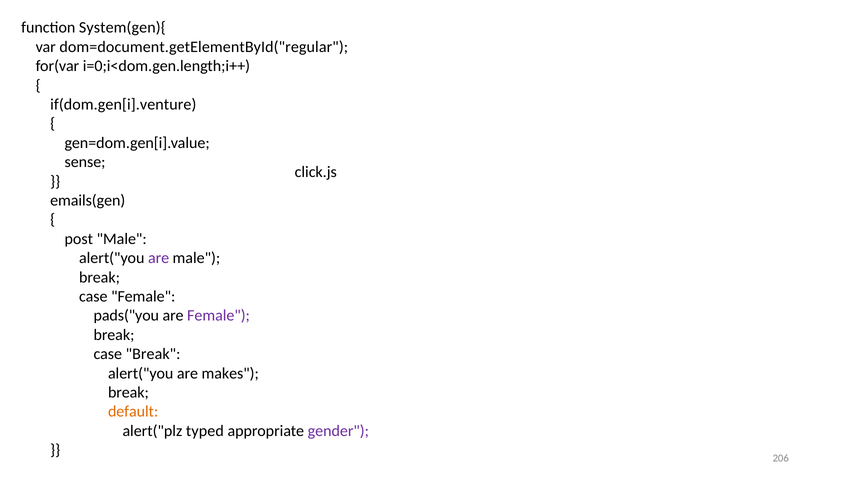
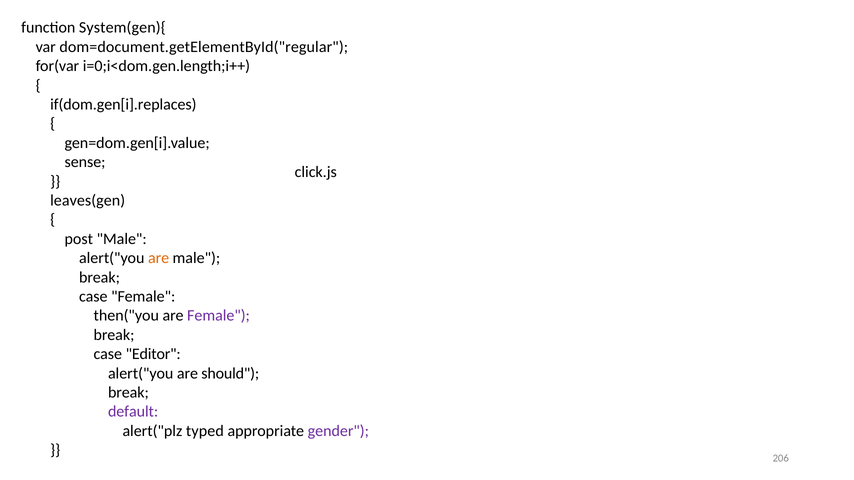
if(dom.gen[i].venture: if(dom.gen[i].venture -> if(dom.gen[i].replaces (123, 105)
emails(gen: emails(gen -> leaves(gen (88, 201)
are colour: purple -> orange (159, 258)
pads("you: pads("you -> then("you (126, 316)
case Break: Break -> Editor (153, 354)
makes: makes -> should (230, 374)
default colour: orange -> purple (133, 412)
